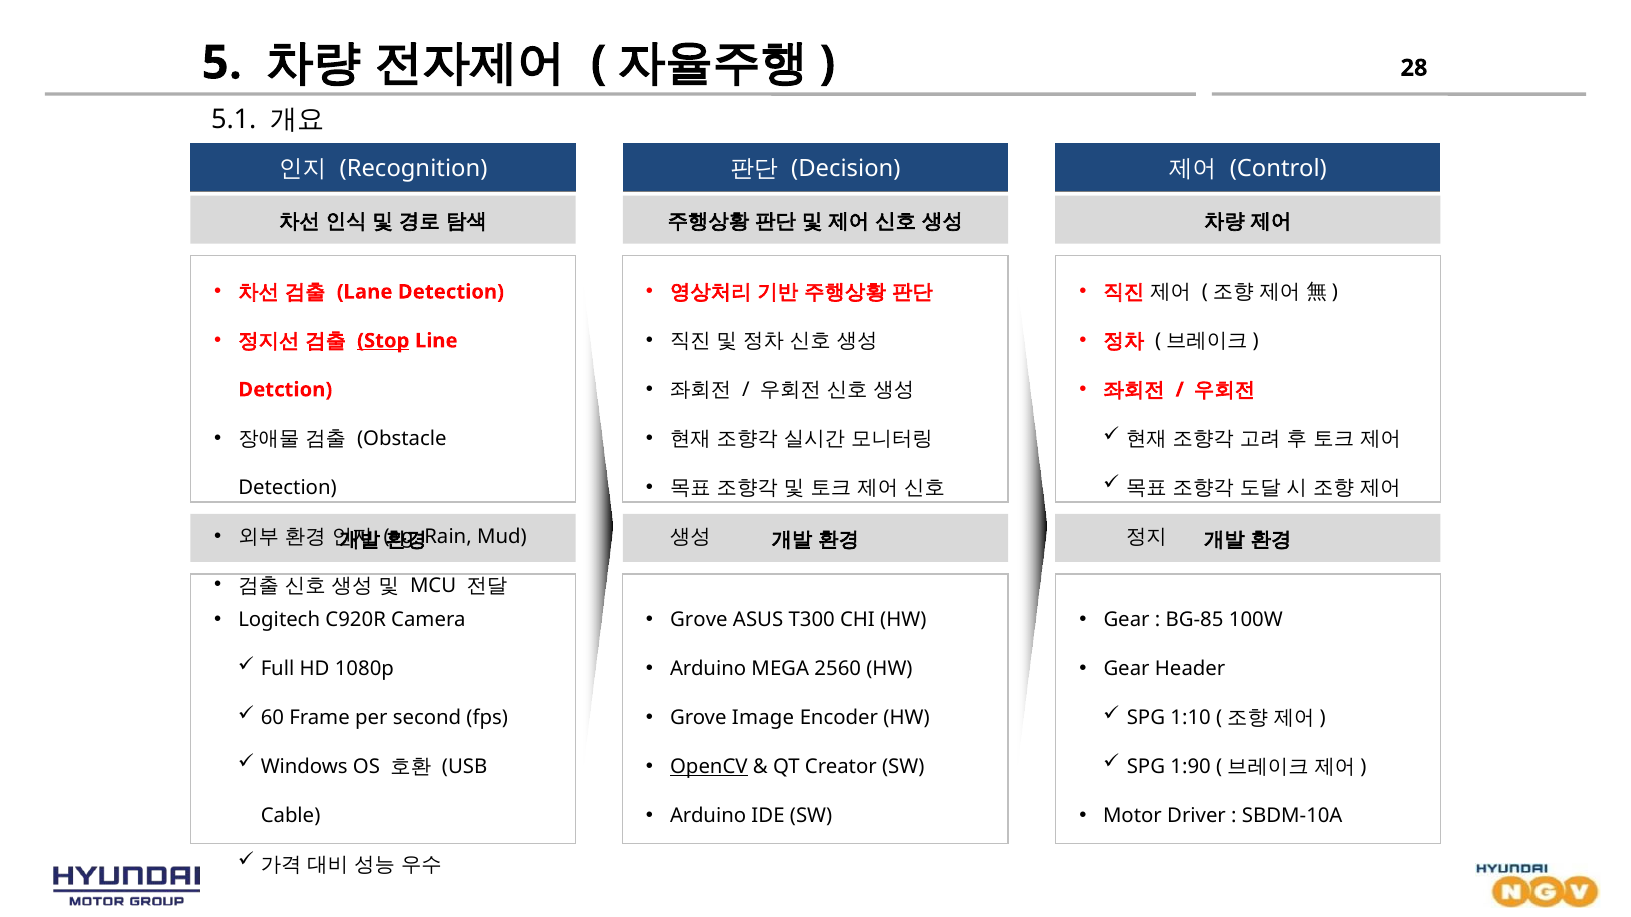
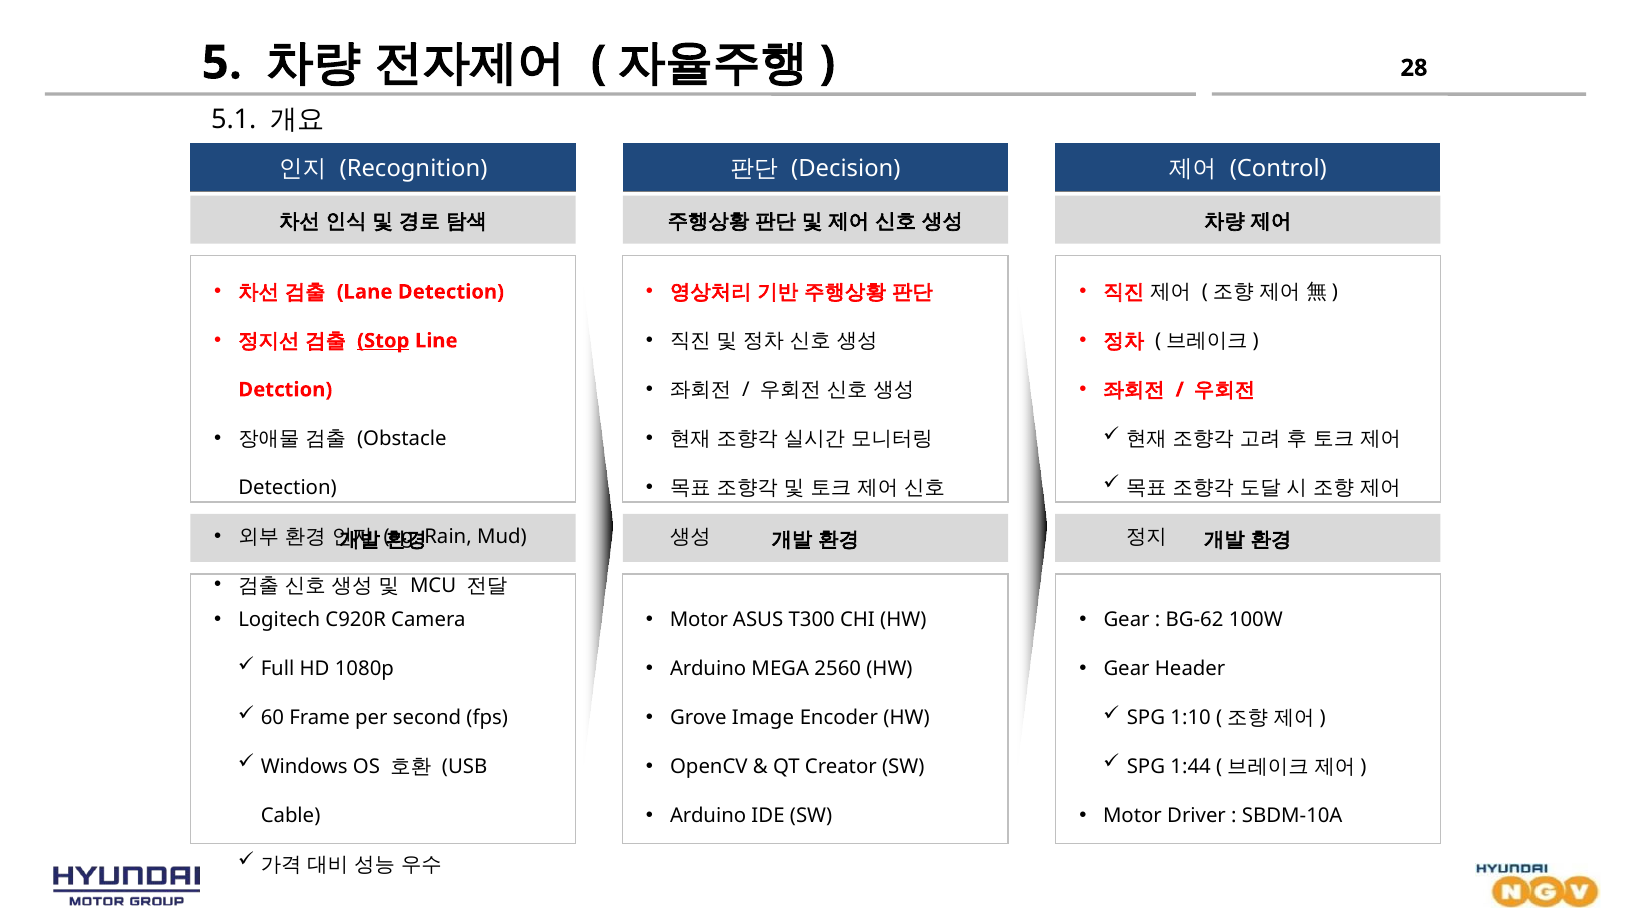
Grove: Grove -> Motor (699, 620)
BG-85: BG-85 -> BG-62 (1195, 620)
OpenCV underline: present -> none (709, 767)
1:90: 1:90 -> 1:44 (1191, 767)
